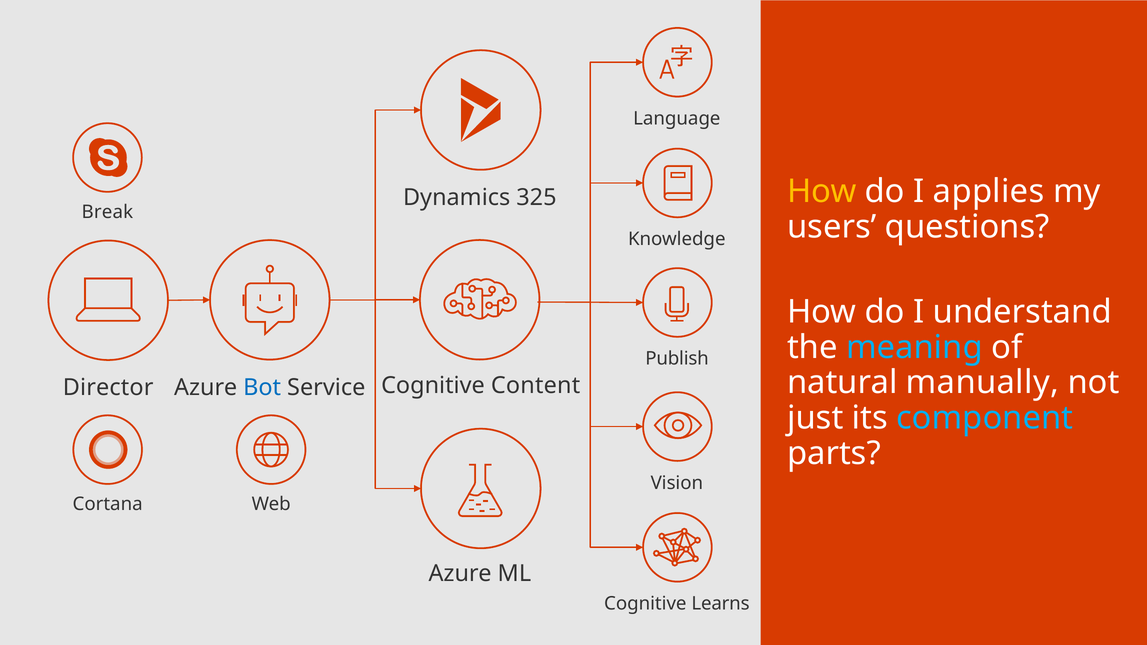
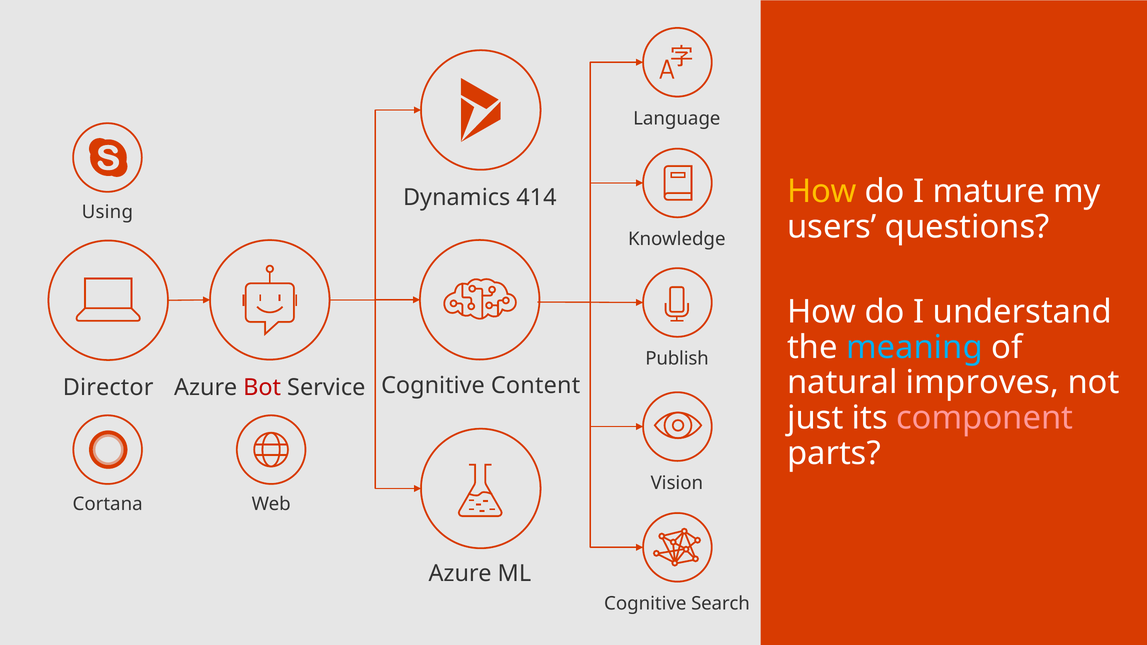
applies: applies -> mature (989, 191)
325: 325 -> 414 (536, 198)
Break: Break -> Using (107, 212)
manually: manually -> improves (983, 383)
Bot colour: blue -> red (262, 387)
component colour: light blue -> pink (985, 418)
Learns: Learns -> Search (720, 604)
